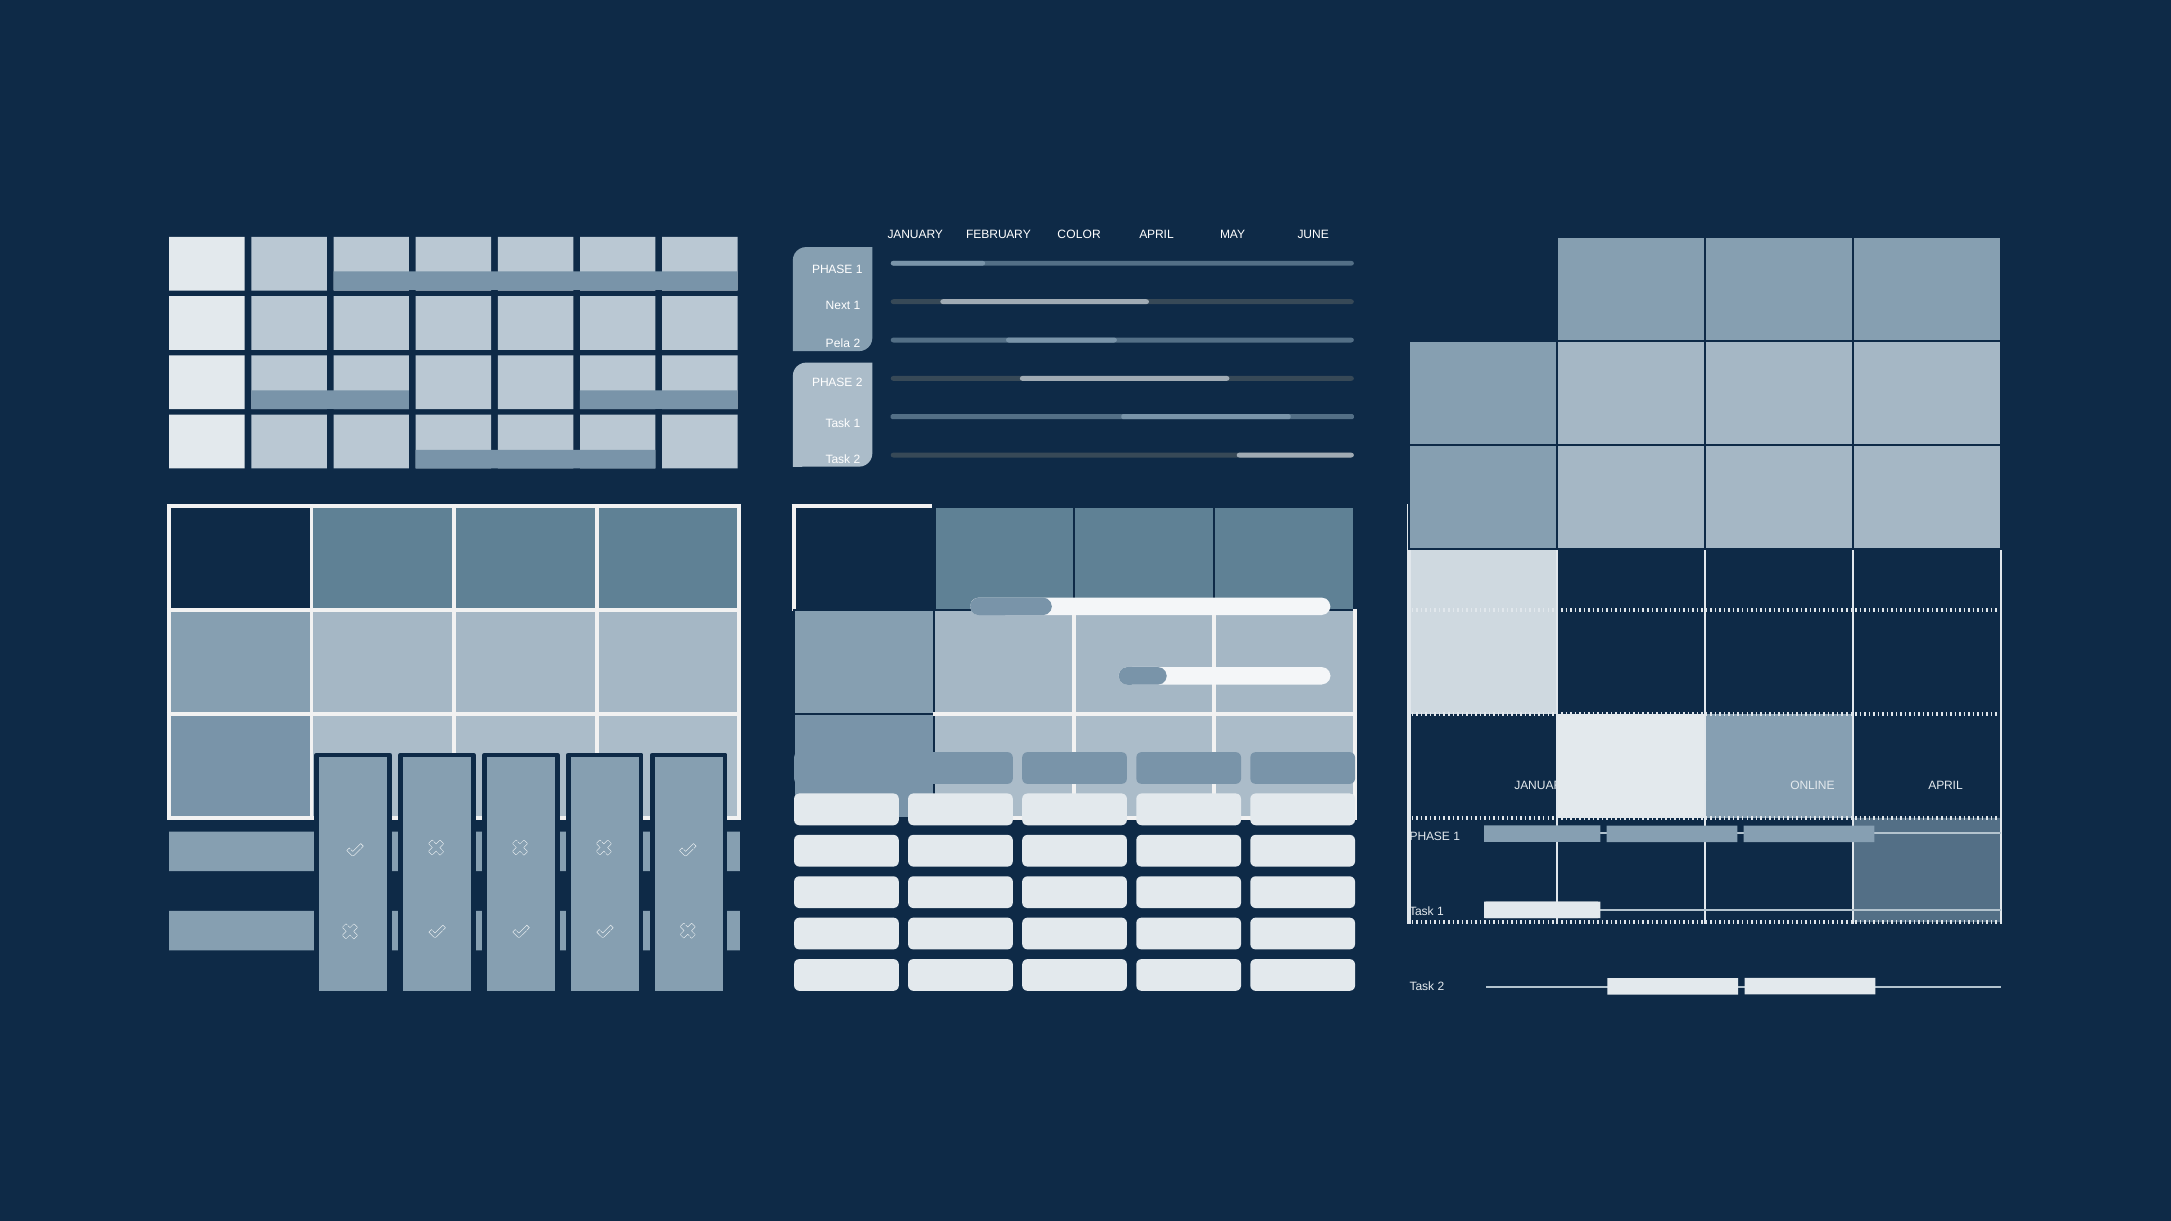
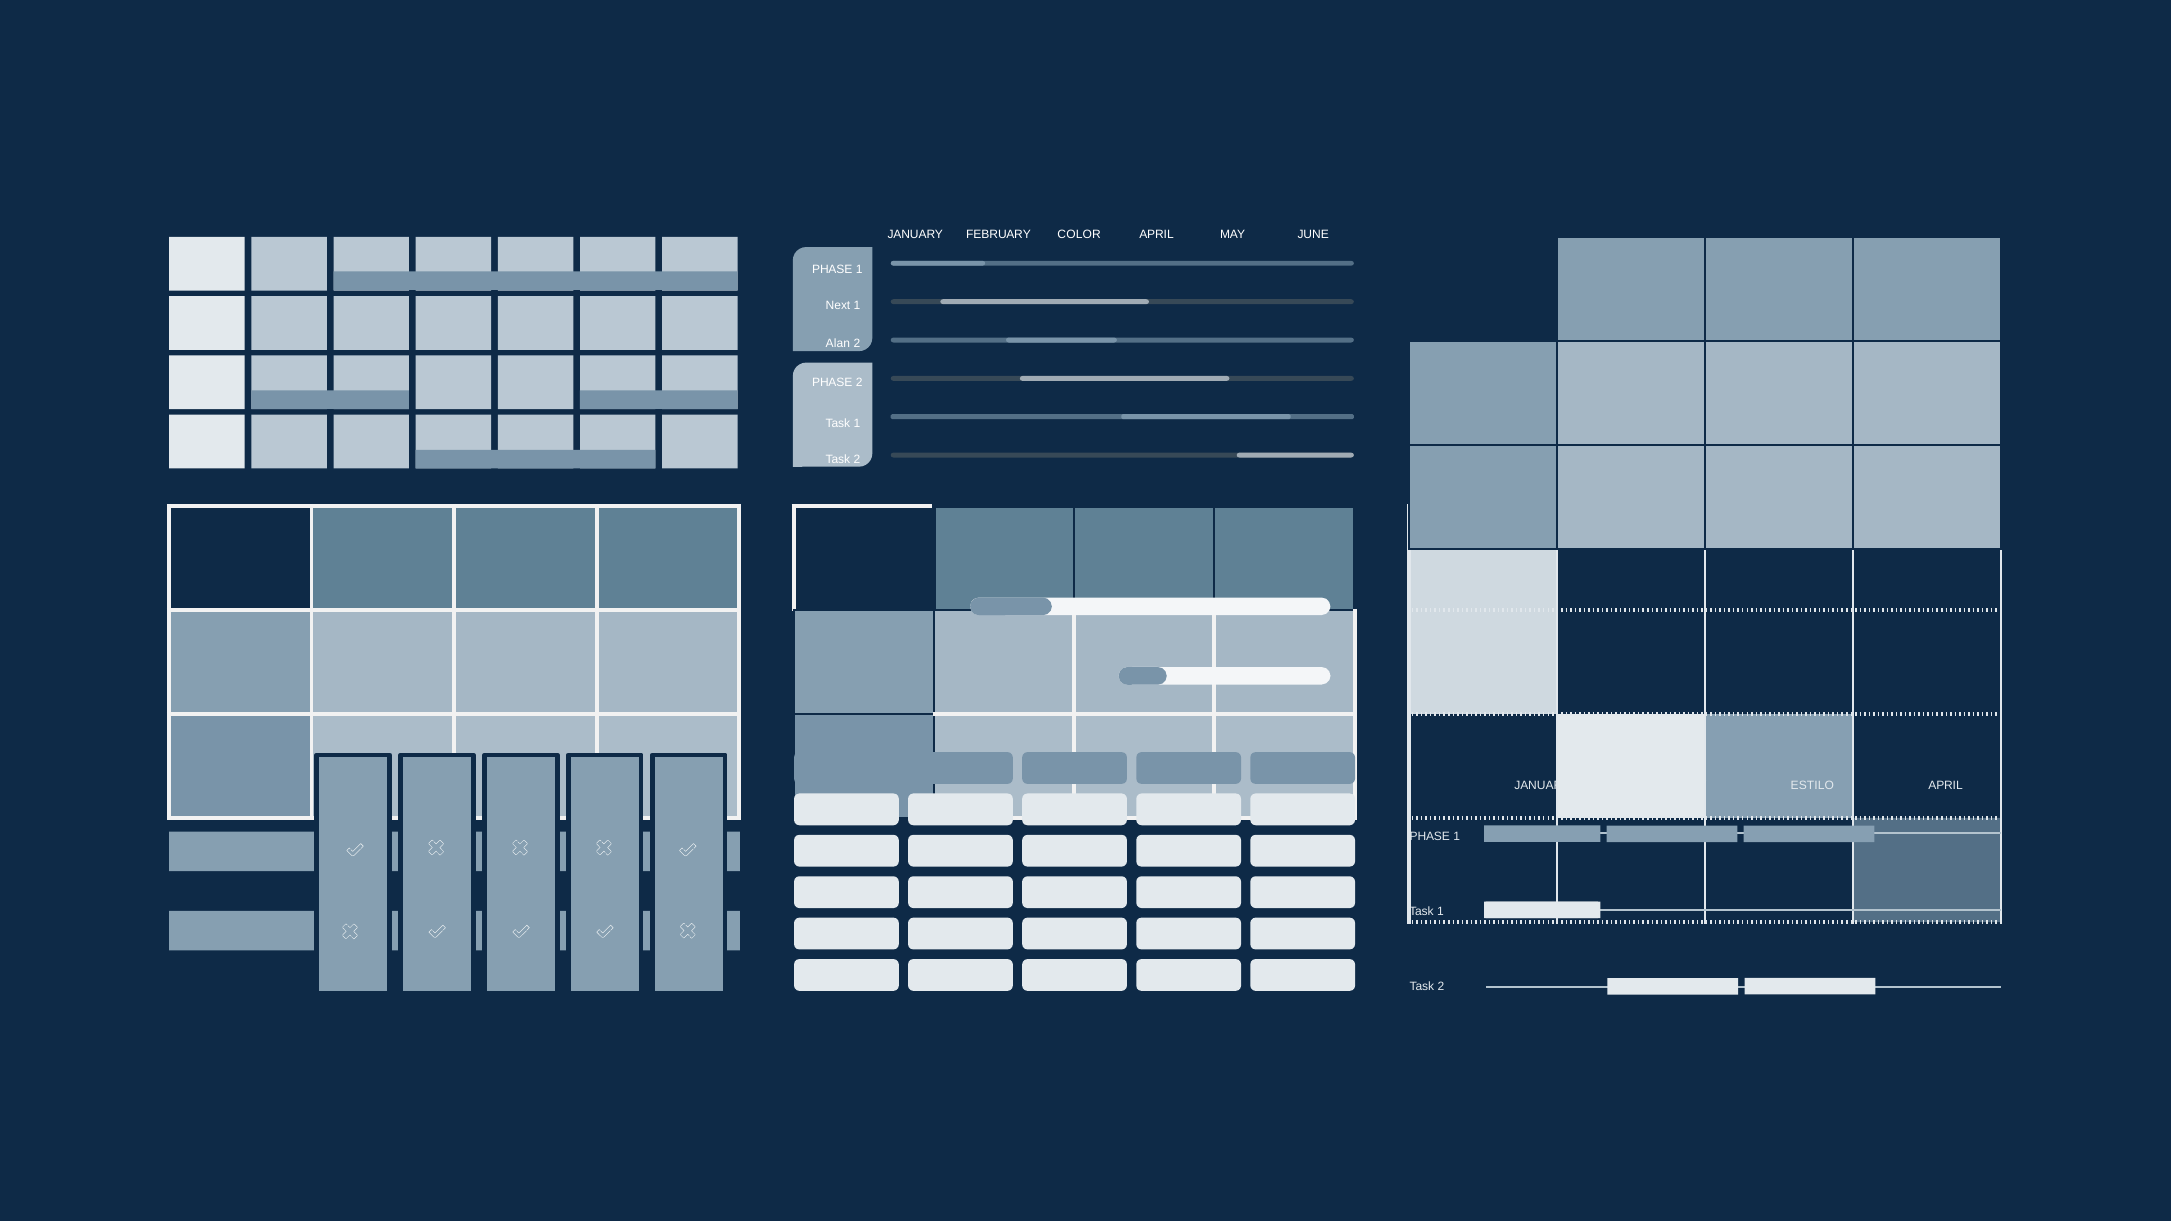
Pela: Pela -> Alan (838, 344)
ONLINE: ONLINE -> ESTILO (1812, 786)
